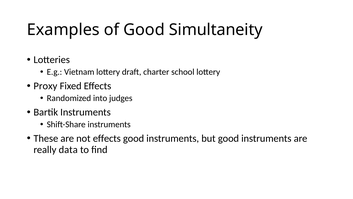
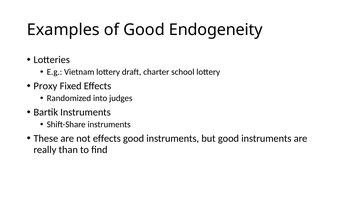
Simultaneity: Simultaneity -> Endogeneity (216, 30)
data: data -> than (68, 149)
